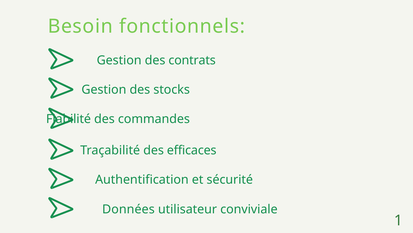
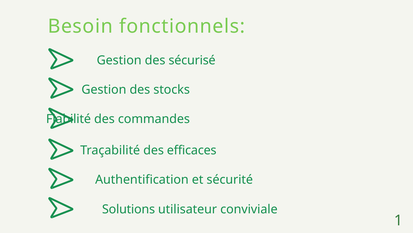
contrats: contrats -> sécurisé (192, 60)
Données: Données -> Solutions (129, 209)
